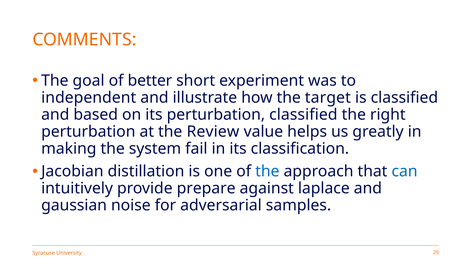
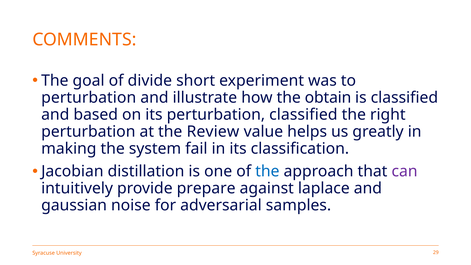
better: better -> divide (150, 81)
independent: independent -> perturbation (89, 98)
target: target -> obtain (328, 98)
can colour: blue -> purple (405, 171)
